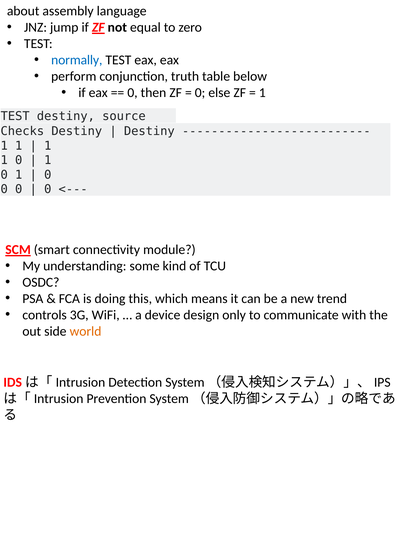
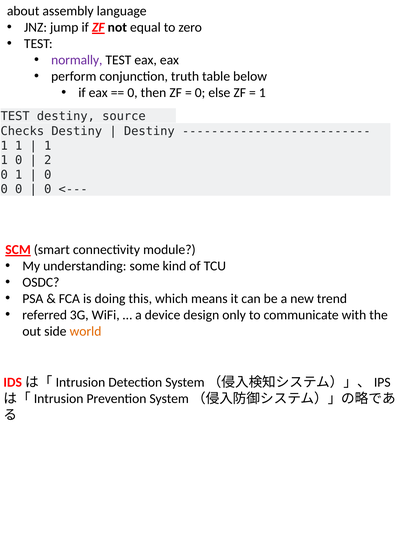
normally colour: blue -> purple (77, 60)
1: 1 -> 2 (48, 160)
controls: controls -> referred (45, 315)
